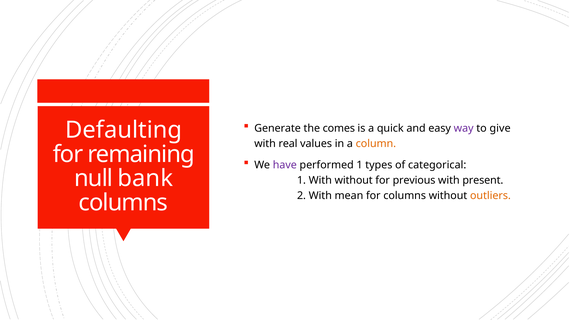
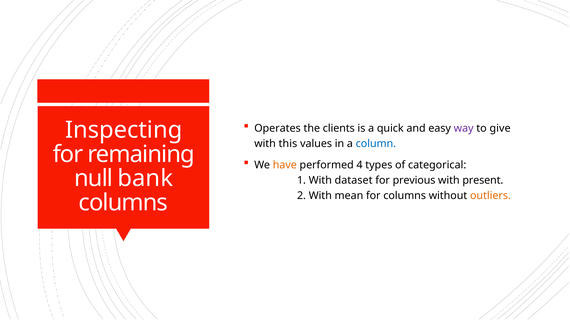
Generate: Generate -> Operates (278, 129)
comes: comes -> clients (339, 129)
Defaulting: Defaulting -> Inspecting (124, 130)
real: real -> this (288, 144)
column colour: orange -> blue (376, 144)
have colour: purple -> orange (285, 165)
performed 1: 1 -> 4 (359, 165)
With without: without -> dataset (354, 181)
